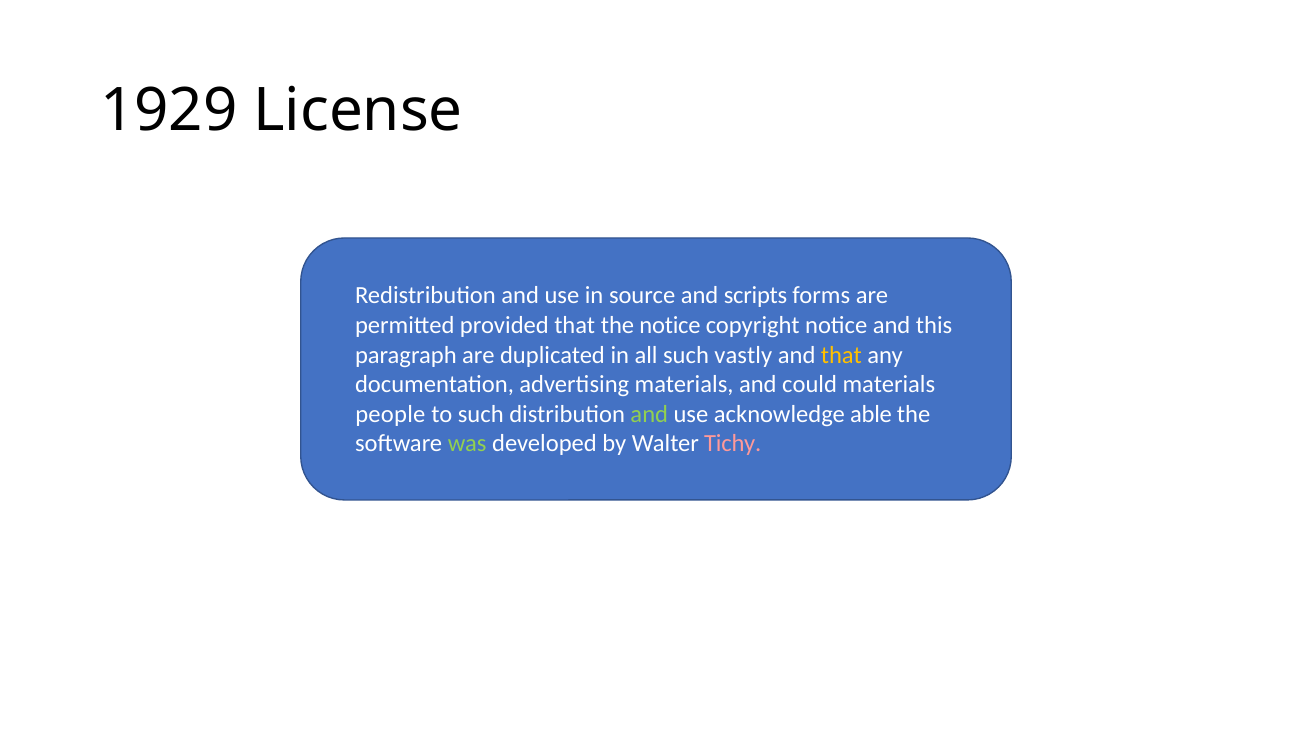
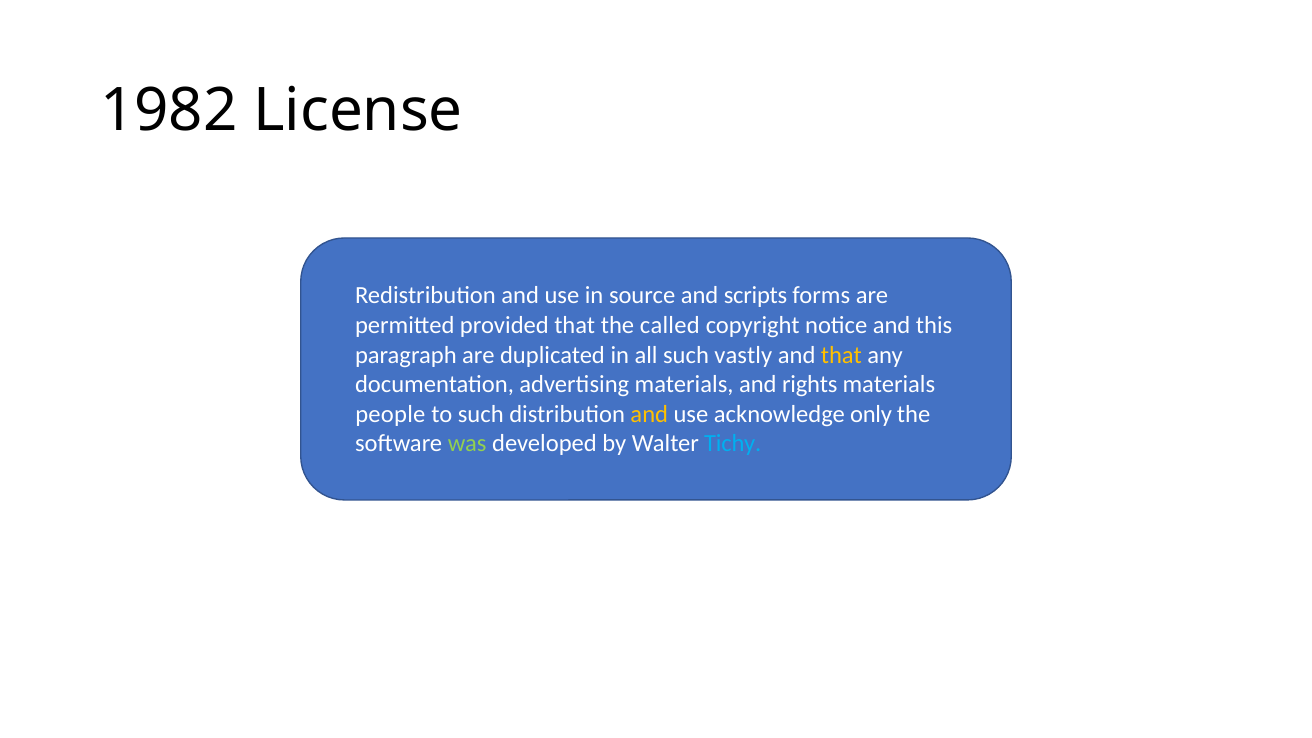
1929: 1929 -> 1982 (169, 110)
the notice: notice -> called (670, 325)
could: could -> rights (810, 384)
and colour: light green -> yellow (649, 414)
able: able -> only (871, 414)
Tichy colour: pink -> light blue (733, 443)
